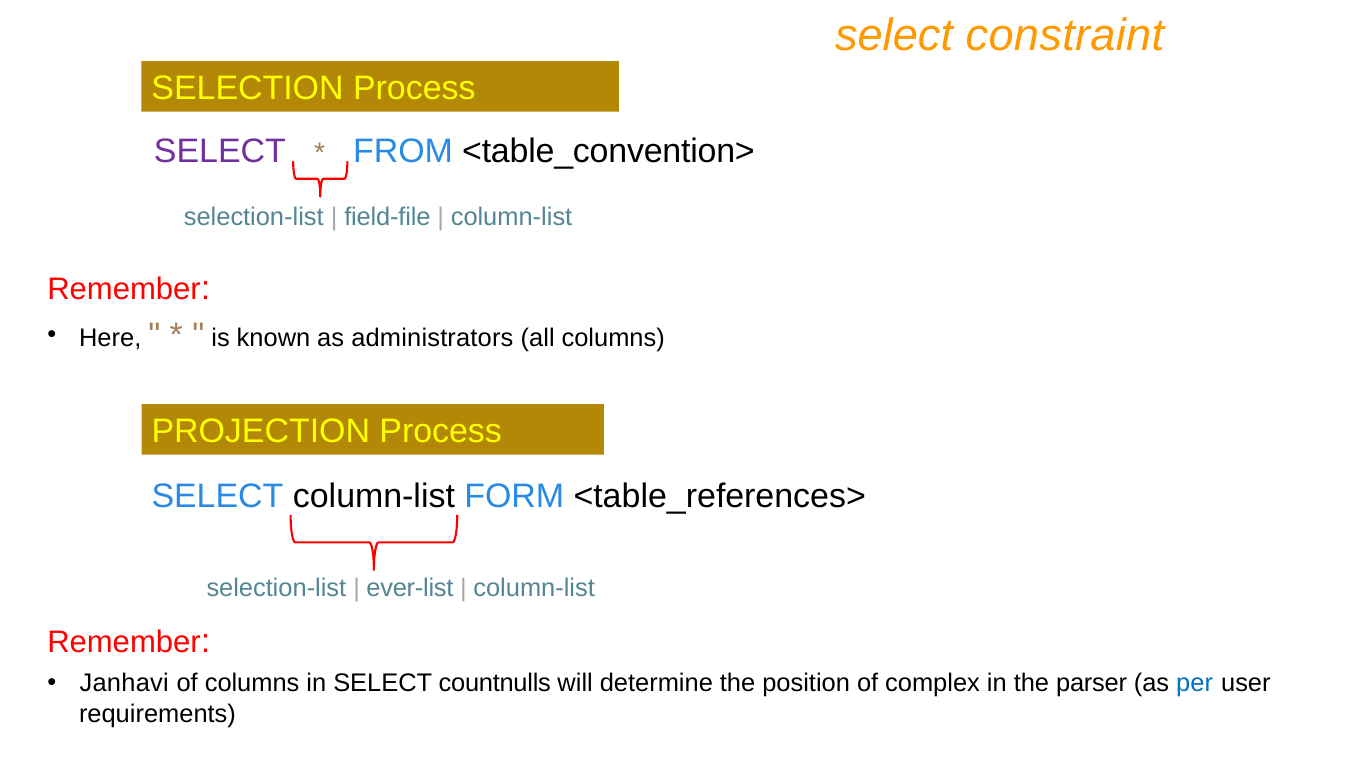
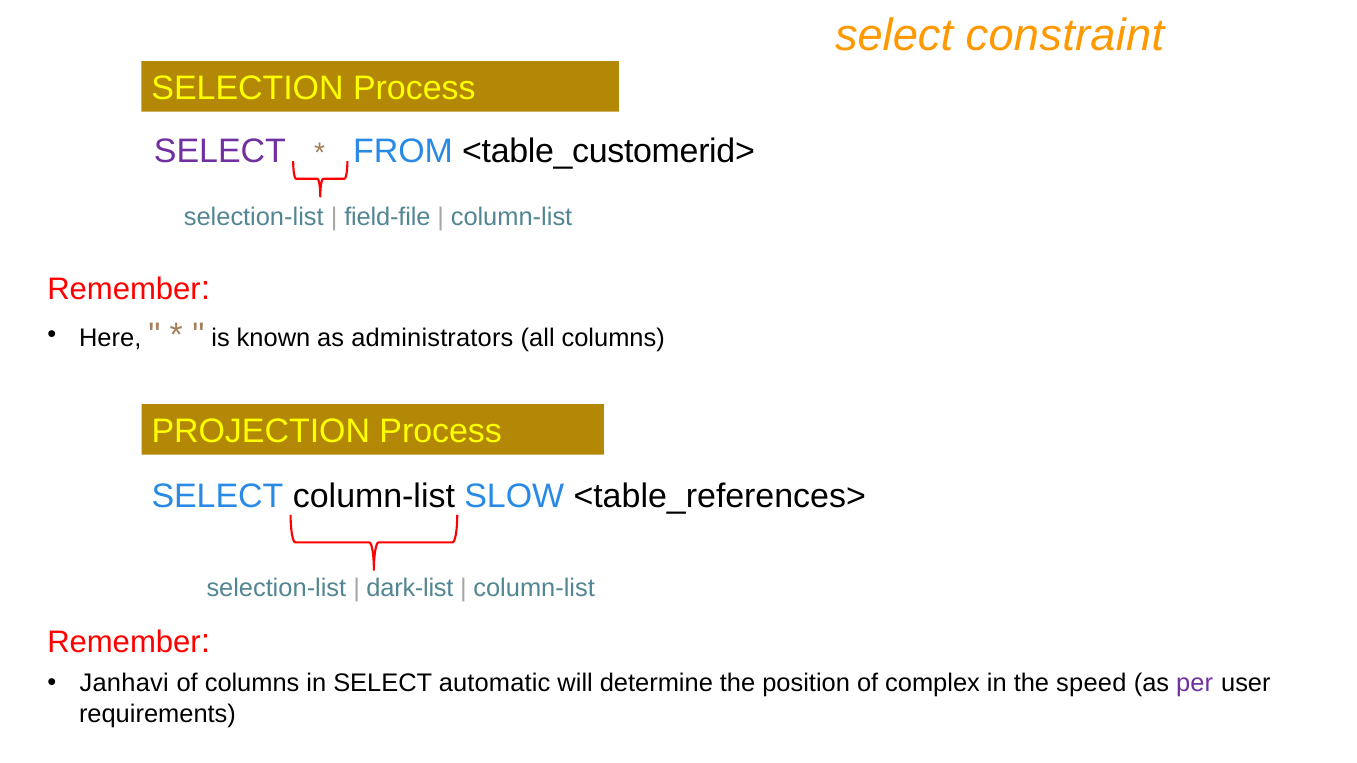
<table_convention>: <table_convention> -> <table_customerid> (609, 151)
FORM: FORM -> SLOW (514, 496)
ever-list: ever-list -> dark-list (410, 588)
countnulls: countnulls -> automatic (495, 684)
parser: parser -> speed (1091, 684)
per colour: blue -> purple (1195, 684)
